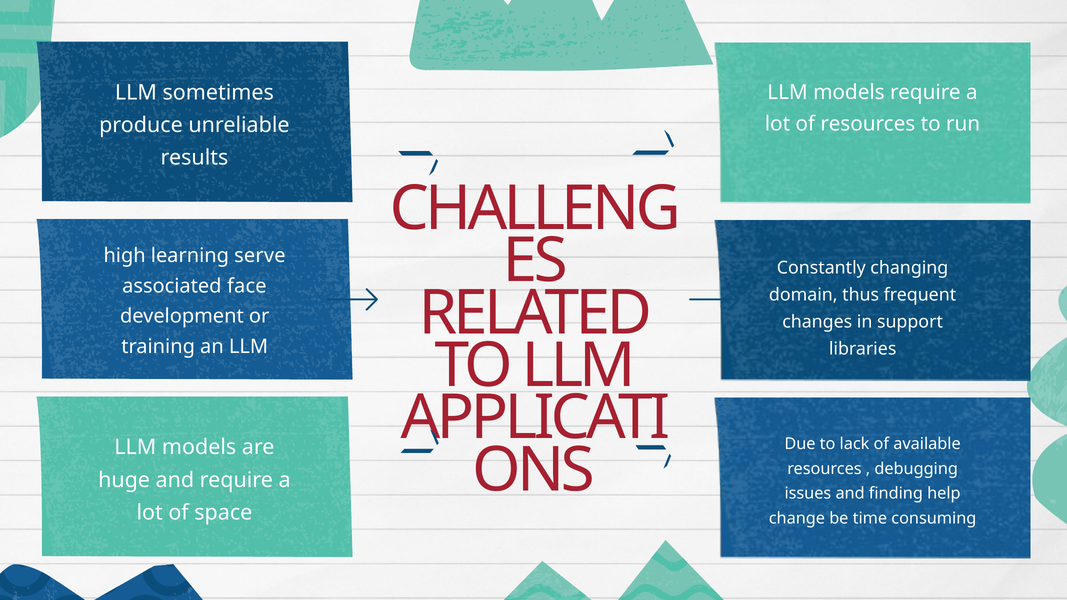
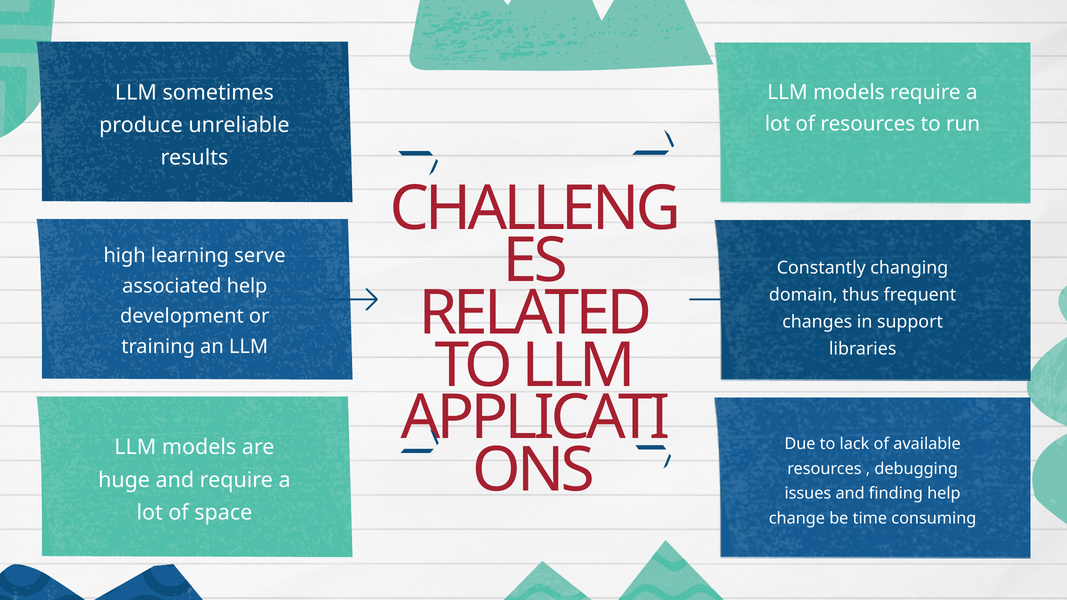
associated face: face -> help (247, 286)
